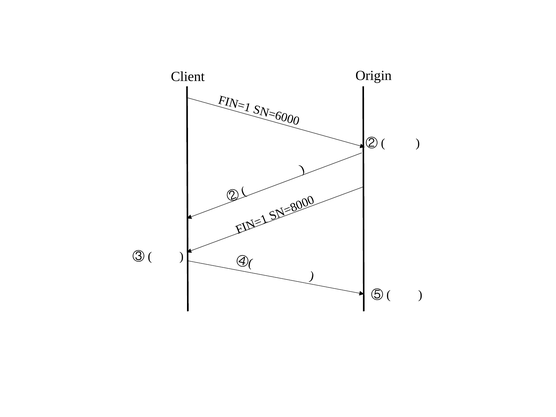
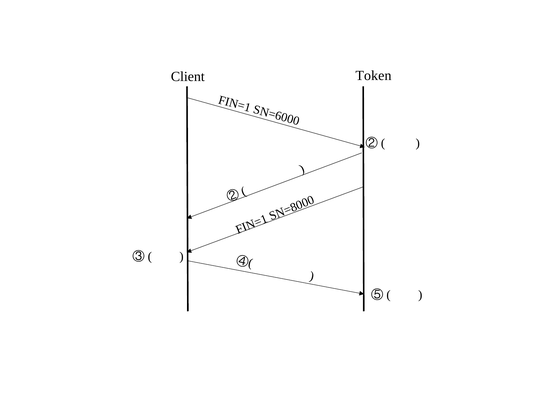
Origin: Origin -> Token (373, 76)
